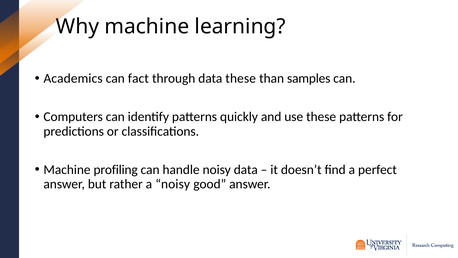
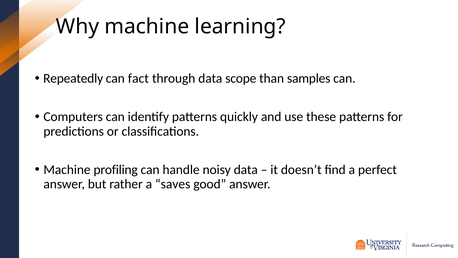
Academics: Academics -> Repeatedly (73, 78)
data these: these -> scope (241, 78)
a noisy: noisy -> saves (173, 184)
